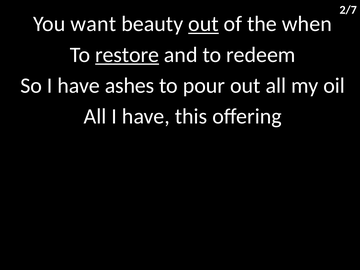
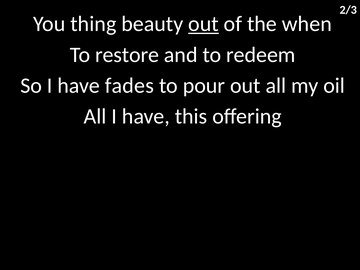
2/7: 2/7 -> 2/3 (348, 10)
want: want -> thing (93, 24)
restore underline: present -> none (127, 55)
ashes: ashes -> fades (129, 86)
